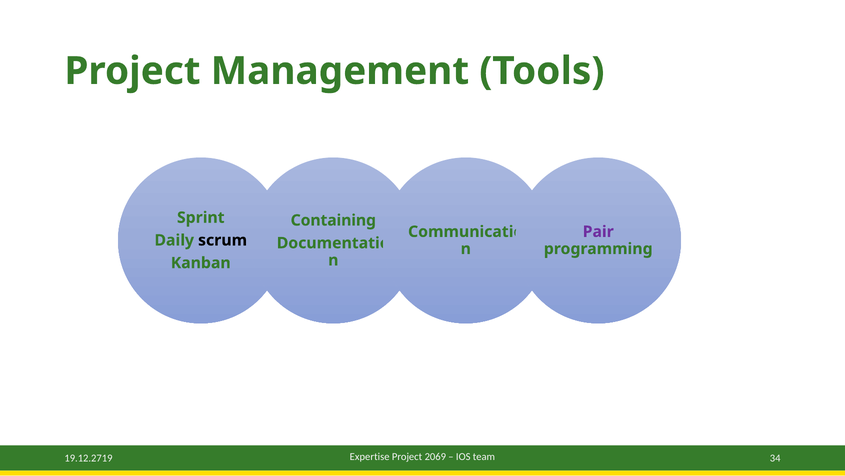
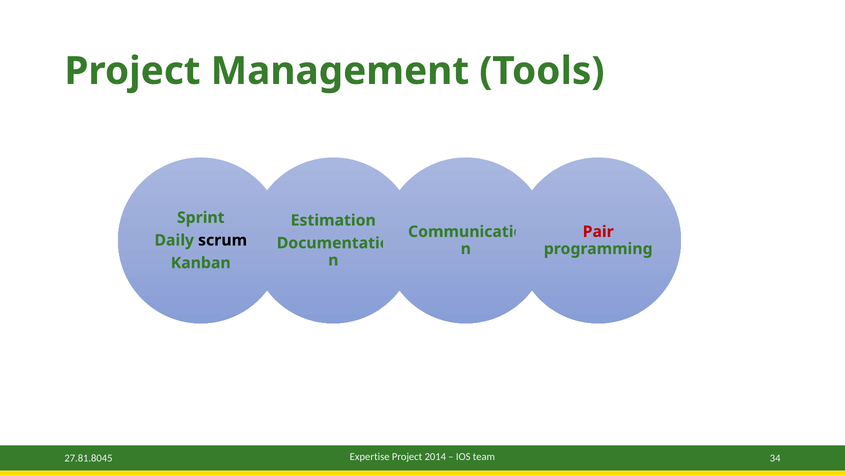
Containing: Containing -> Estimation (333, 220)
Pair colour: purple -> red (598, 231)
2069: 2069 -> 2014 (435, 456)
19.12.2719: 19.12.2719 -> 27.81.8045 (88, 458)
